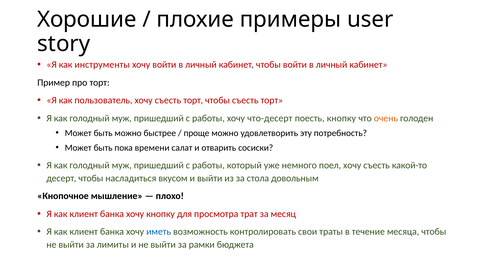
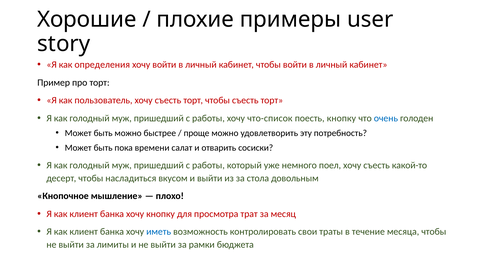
инструменты: инструменты -> определения (102, 65)
что-десерт: что-десерт -> что-список (270, 118)
очень colour: orange -> blue (386, 118)
